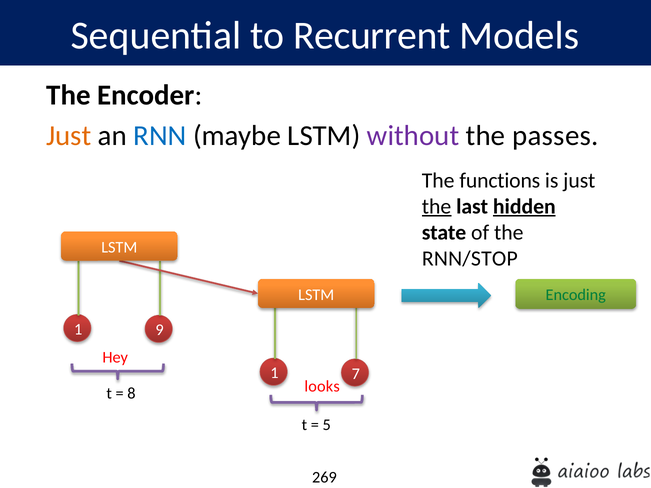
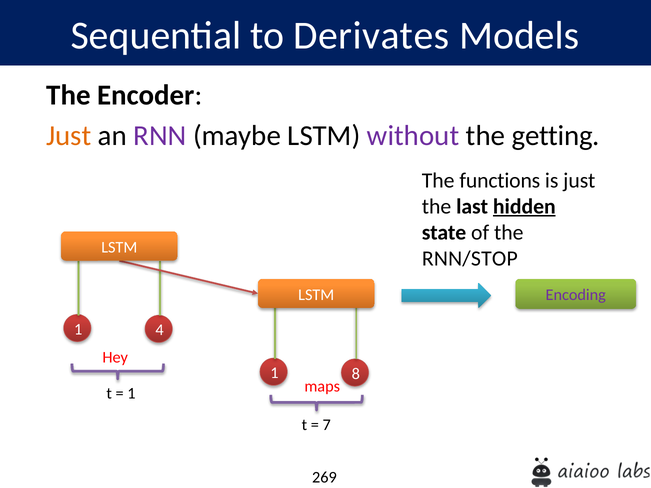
Recurrent: Recurrent -> Derivates (371, 35)
RNN colour: blue -> purple (160, 136)
passes: passes -> getting (556, 136)
the underline: present -> none (437, 207)
Encoding colour: green -> purple (576, 295)
9: 9 -> 4 (160, 330)
7: 7 -> 8 (356, 374)
looks: looks -> maps (322, 386)
8: 8 -> 1 (131, 393)
5: 5 -> 7 (327, 425)
